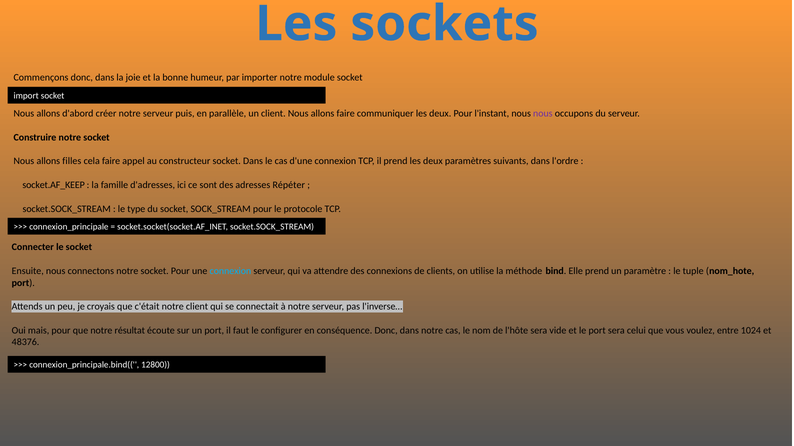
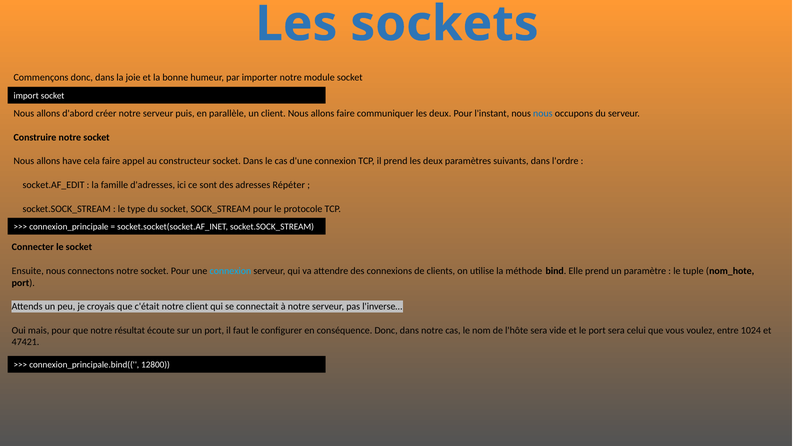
nous colour: purple -> blue (543, 114)
filles: filles -> have (72, 161)
socket.AF_KEEP: socket.AF_KEEP -> socket.AF_EDIT (54, 185)
48376: 48376 -> 47421 (26, 343)
